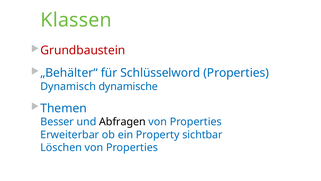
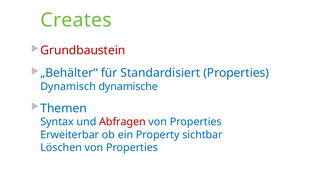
Klassen: Klassen -> Creates (76, 20)
Schlüsselword: Schlüsselword -> Standardisiert (160, 73)
Besser: Besser -> Syntax (57, 122)
Abfragen colour: black -> red (122, 122)
